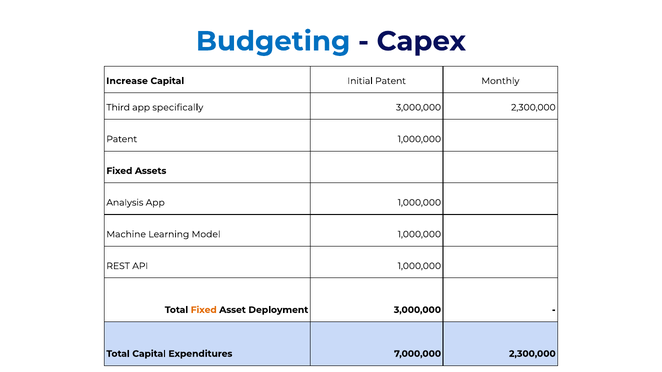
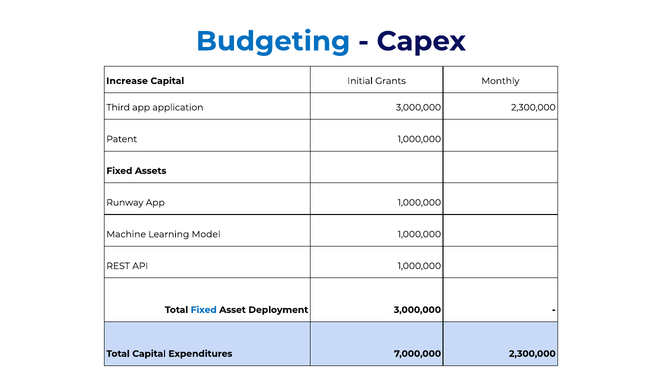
Initial Patent: Patent -> Grants (390, 81)
specifically: specifically -> application (178, 108)
Analysis: Analysis -> Runway (125, 203)
Fixed colour: orange -> blue (204, 310)
